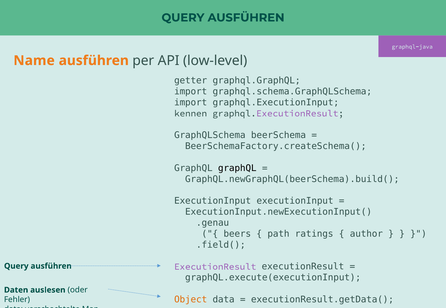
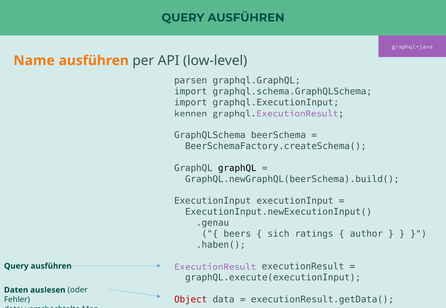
getter: getter -> parsen (191, 81)
path: path -> sich (278, 234)
.field(: .field( -> .haben( (221, 245)
Object colour: orange -> red (191, 300)
